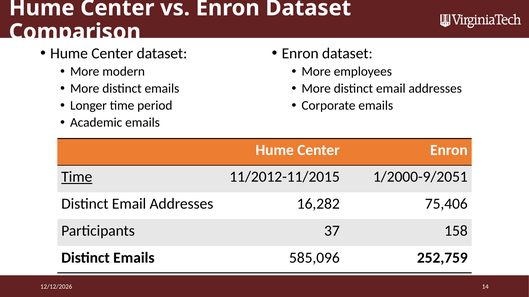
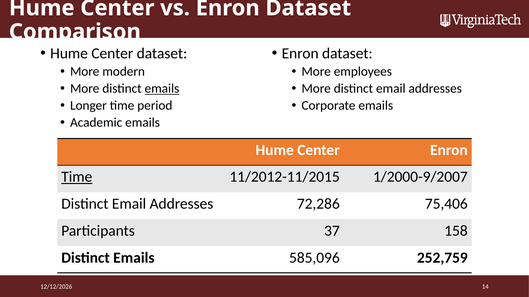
emails underline: none -> present (162, 89)
1/2000-9/2051: 1/2000-9/2051 -> 1/2000-9/2007 (420, 177)
16,282: 16,282 -> 72,286 (318, 204)
